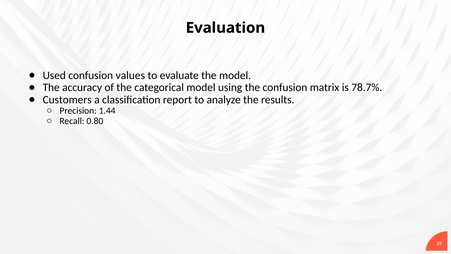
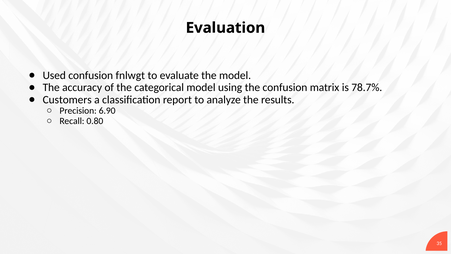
values: values -> fnlwgt (130, 75)
1.44: 1.44 -> 6.90 (107, 111)
